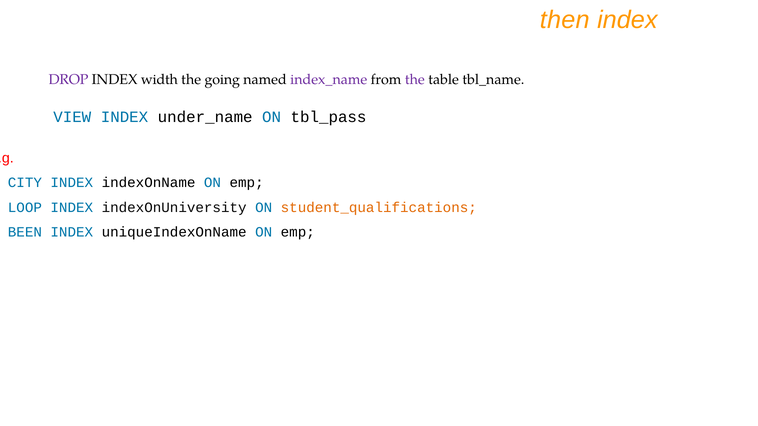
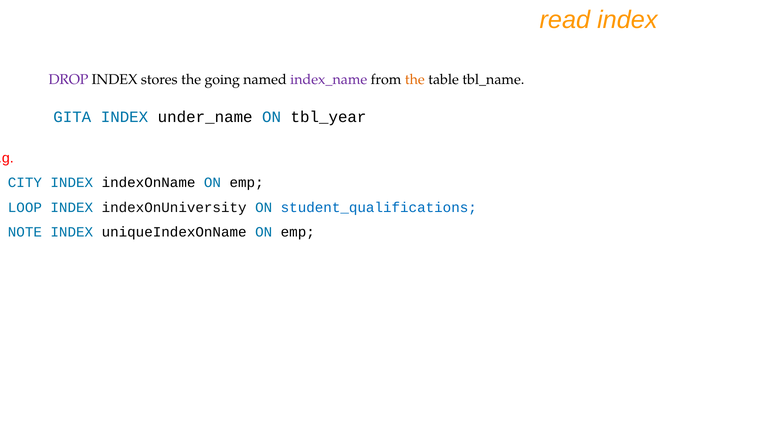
then: then -> read (565, 20)
width: width -> stores (159, 80)
the colour: purple -> orange (415, 80)
VIEW: VIEW -> GITA (72, 117)
tbl_pass: tbl_pass -> tbl_year (329, 117)
student_qualifications colour: orange -> blue (379, 208)
BEEN: BEEN -> NOTE (25, 232)
